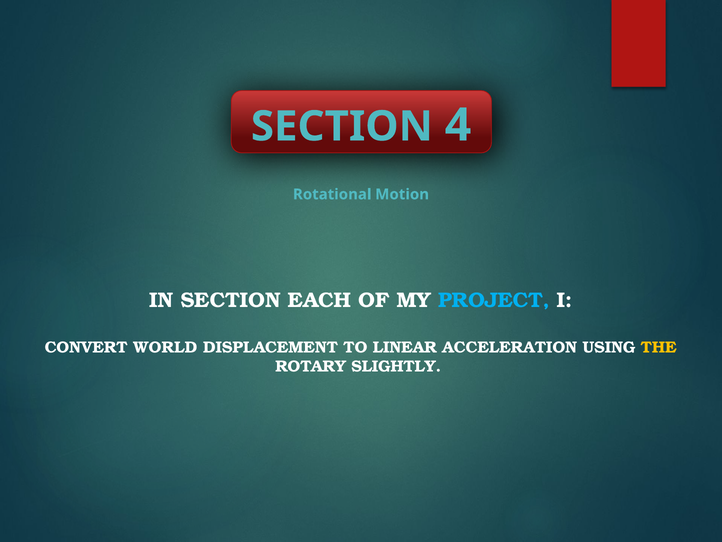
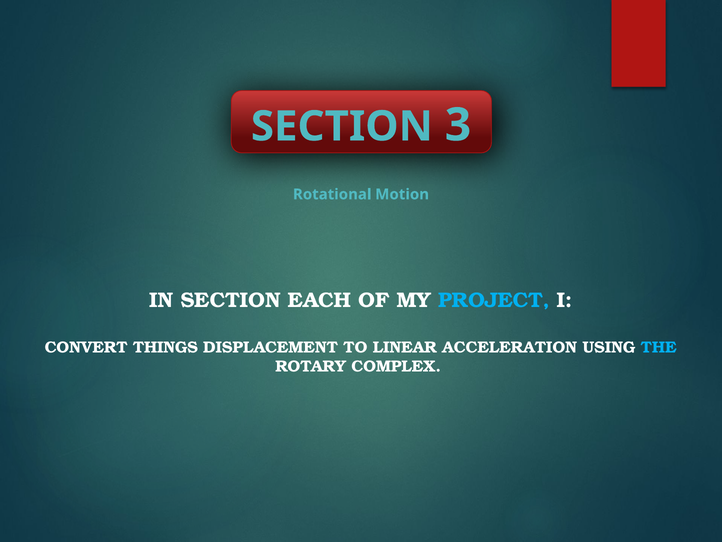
4: 4 -> 3 (458, 125)
WORLD: WORLD -> THINGS (165, 347)
THE colour: yellow -> light blue (659, 347)
SLIGHTLY: SLIGHTLY -> COMPLEX (396, 366)
